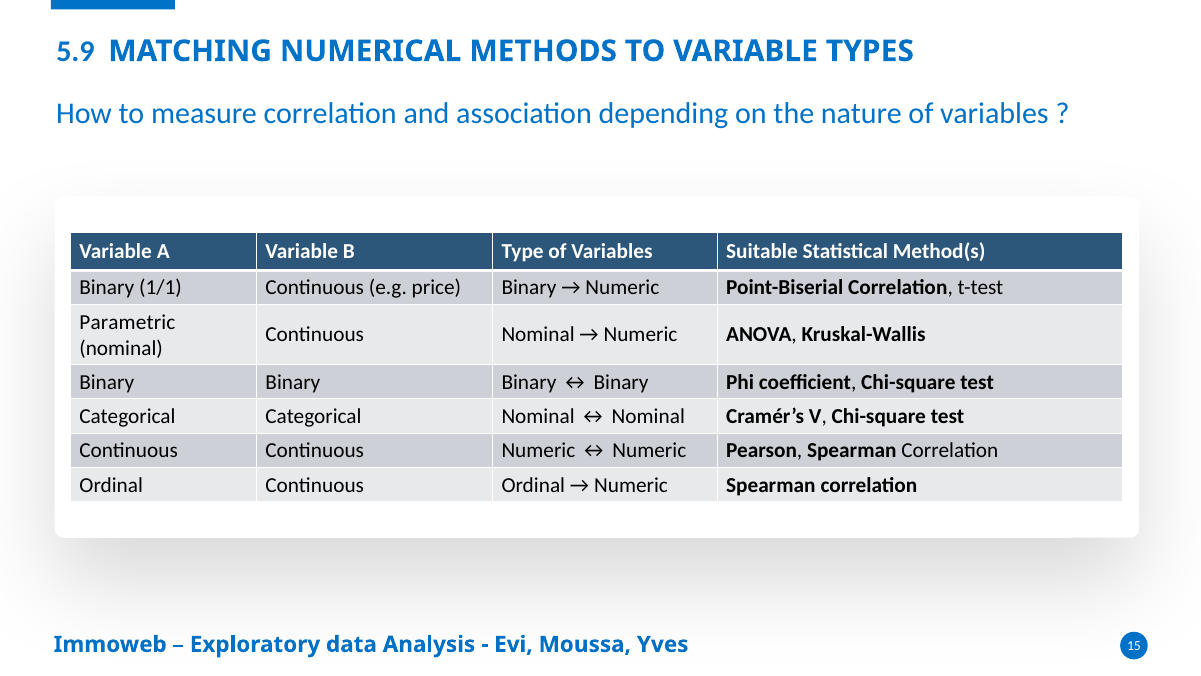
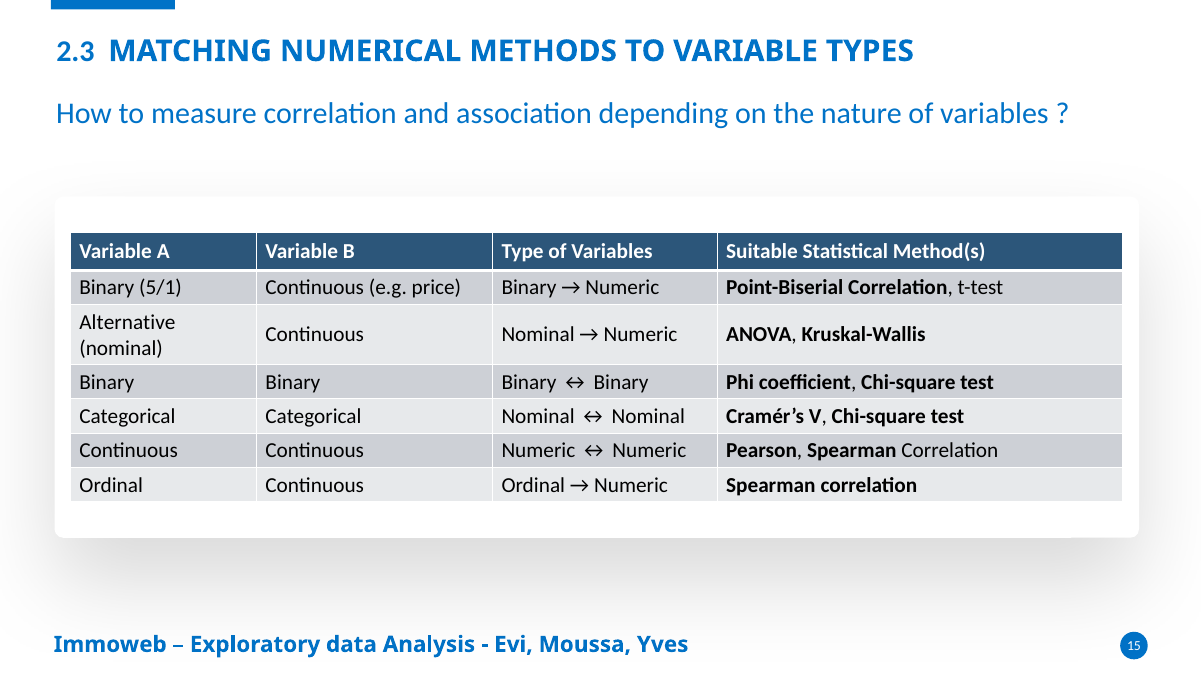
5.9: 5.9 -> 2.3 (76, 51)
1/1: 1/1 -> 5/1 (161, 288)
Parametric: Parametric -> Alternative (127, 322)
